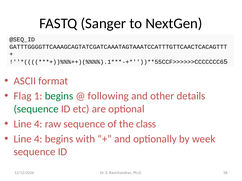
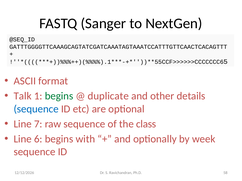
Flag: Flag -> Talk (23, 96)
following: following -> duplicate (108, 96)
sequence colour: green -> blue (36, 109)
4: 4 -> 7 (38, 124)
4: 4 -> 6 (38, 139)
